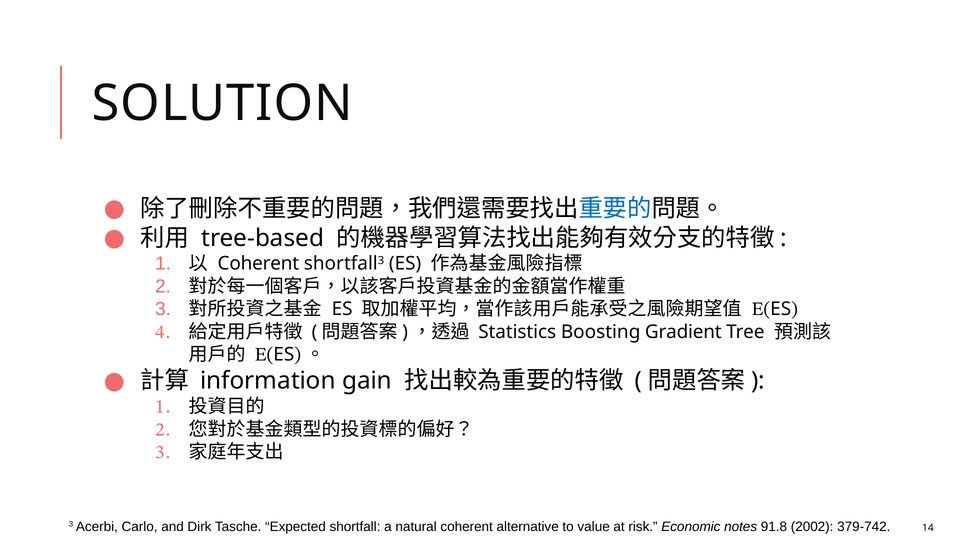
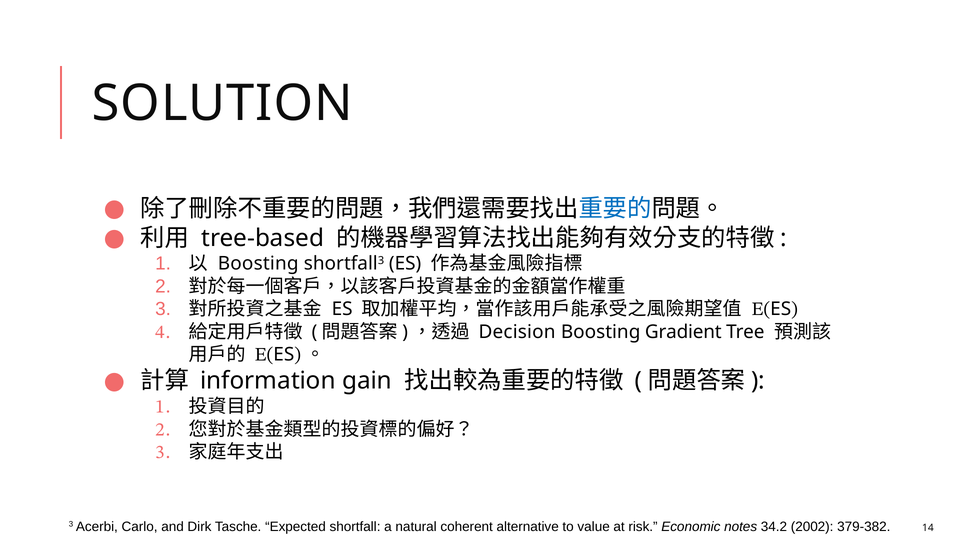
Coherent: Coherent -> Boosting (258, 264)
Statistics: Statistics -> Decision (517, 332)
91.8: 91.8 -> 34.2 (774, 526)
379-742: 379-742 -> 379-382 (864, 526)
